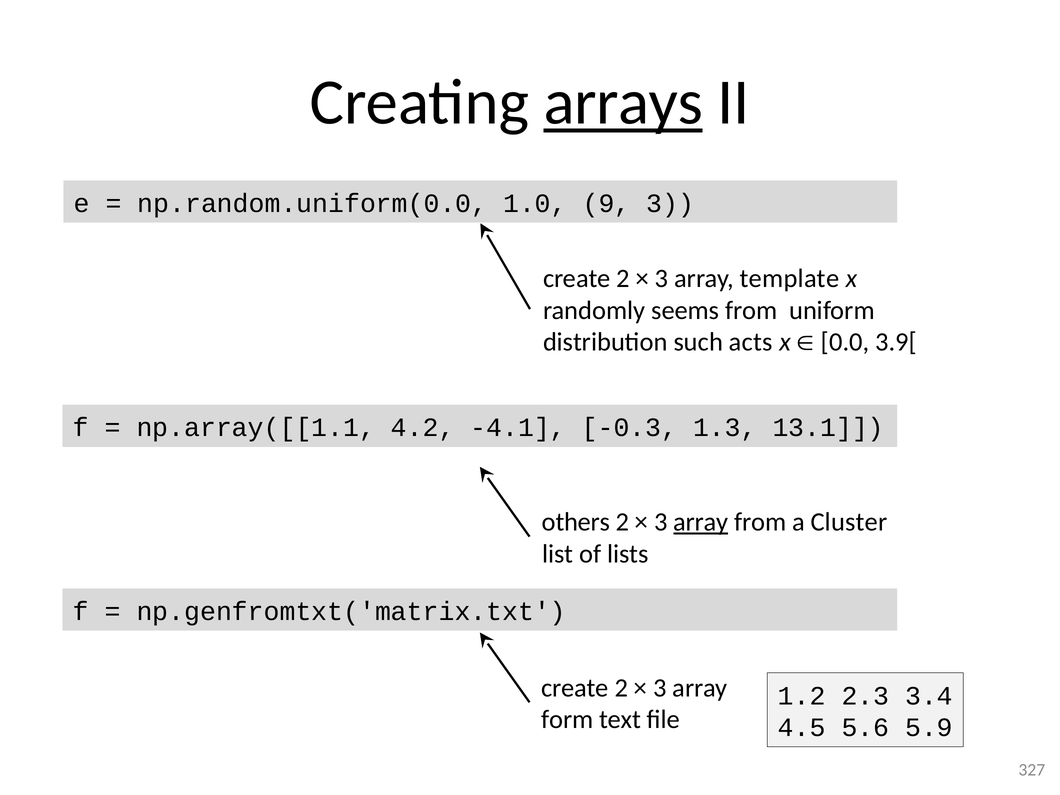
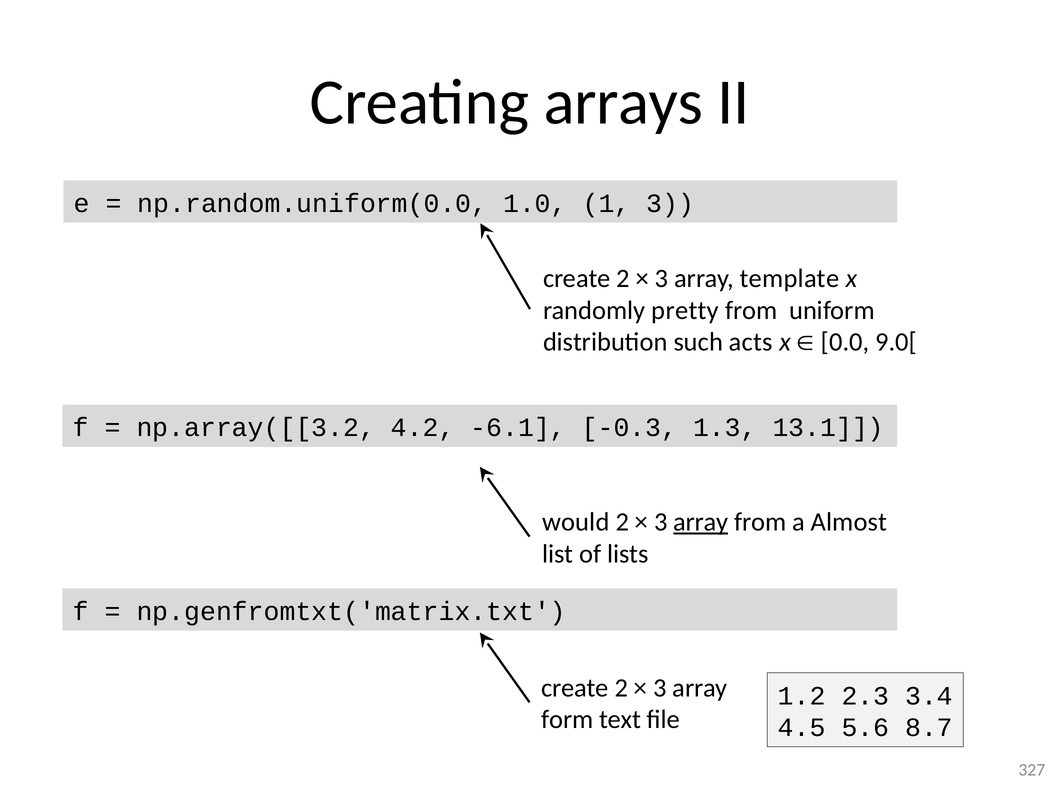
arrays underline: present -> none (623, 103)
9: 9 -> 1 (607, 203)
seems: seems -> pretty (685, 310)
3.9[: 3.9[ -> 9.0[ (896, 342)
np.array([[1.1: np.array([[1.1 -> np.array([[3.2 (256, 428)
-4.1: -4.1 -> -6.1 (518, 428)
others: others -> would (576, 522)
Cluster: Cluster -> Almost (849, 522)
5.9: 5.9 -> 8.7 (929, 728)
